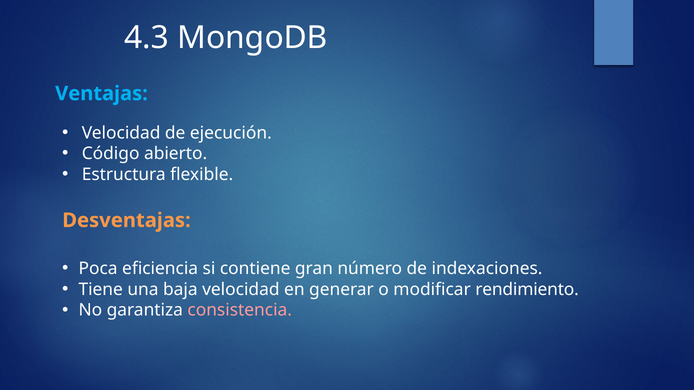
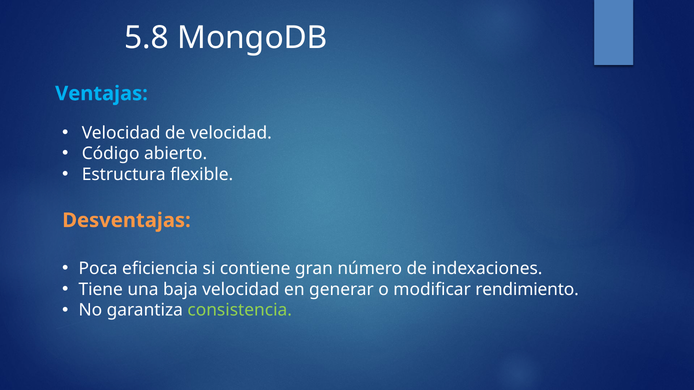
4.3: 4.3 -> 5.8 (147, 38)
de ejecución: ejecución -> velocidad (231, 133)
consistencia colour: pink -> light green (240, 311)
